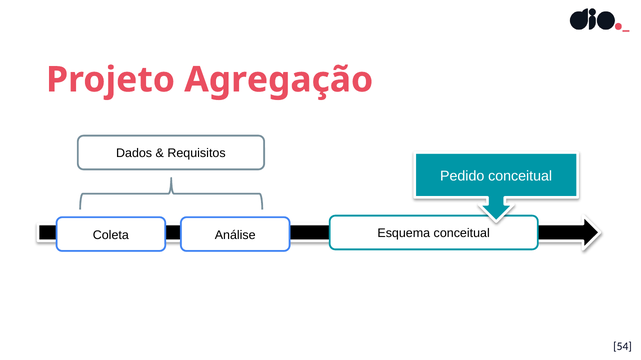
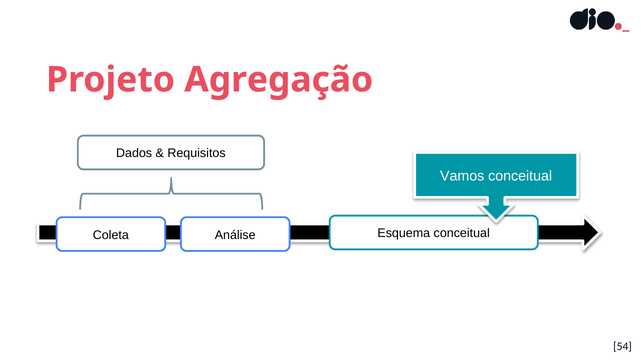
Pedido: Pedido -> Vamos (462, 176)
